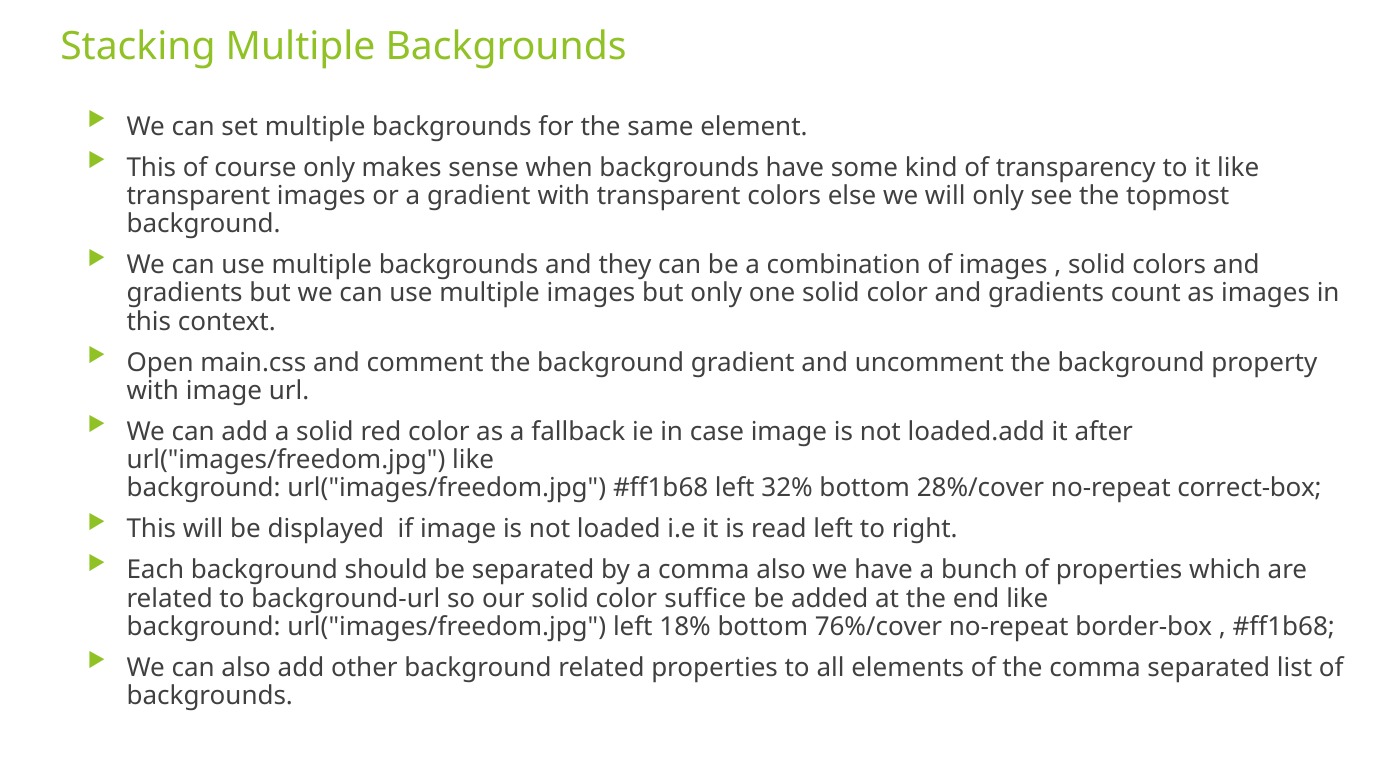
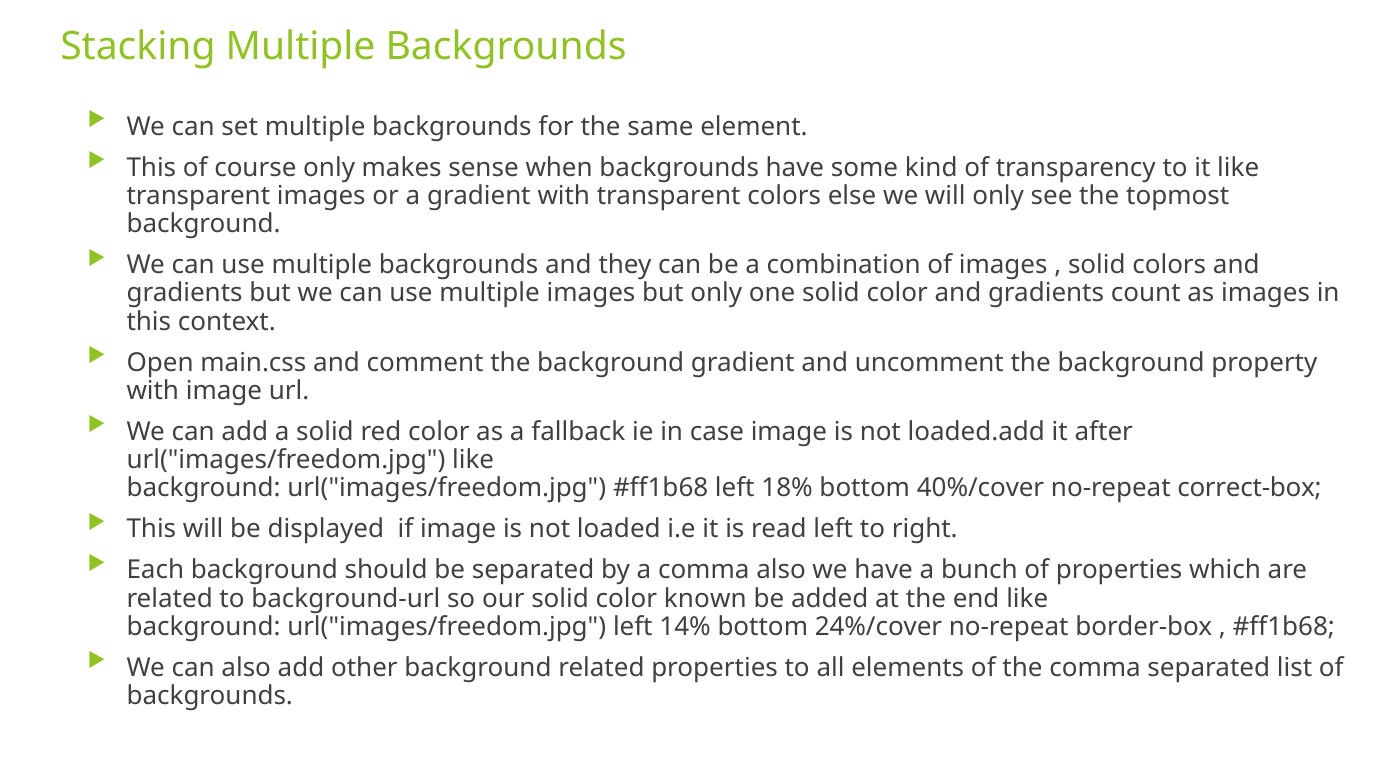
32%: 32% -> 18% (787, 488)
28%/cover: 28%/cover -> 40%/cover (981, 488)
suffice: suffice -> known (705, 598)
18%: 18% -> 14% (685, 626)
76%/cover: 76%/cover -> 24%/cover (878, 626)
